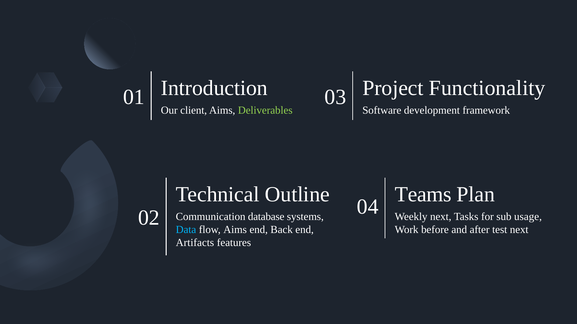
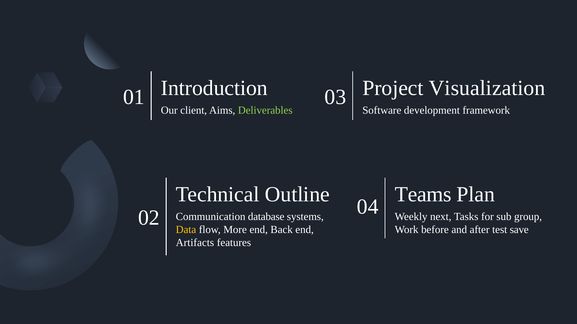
Functionality: Functionality -> Visualization (487, 88)
usage: usage -> group (528, 217)
Data colour: light blue -> yellow (186, 230)
flow Aims: Aims -> More (235, 230)
test next: next -> save (519, 230)
